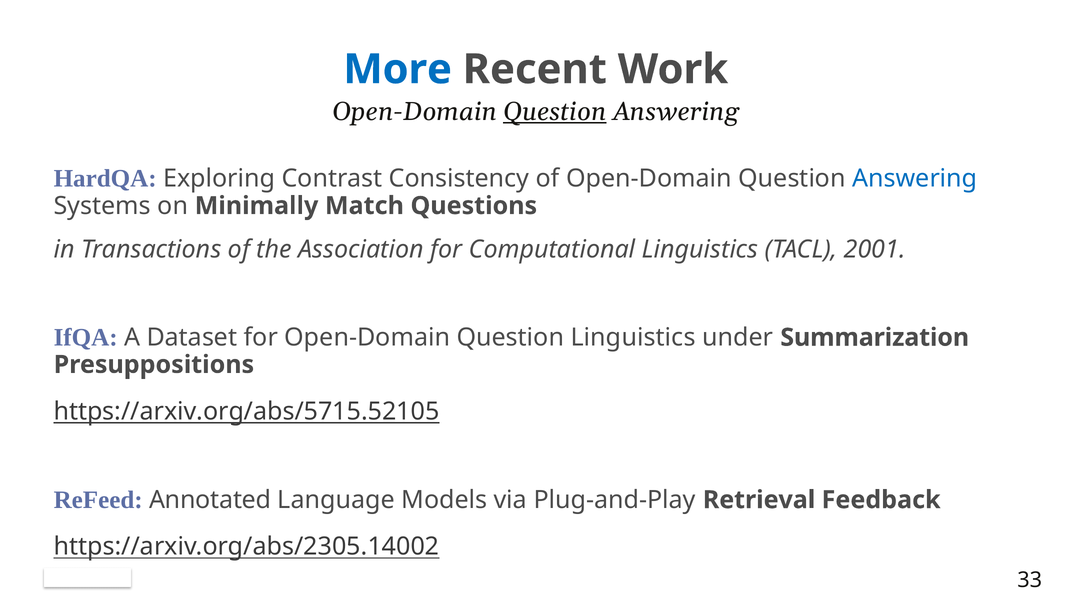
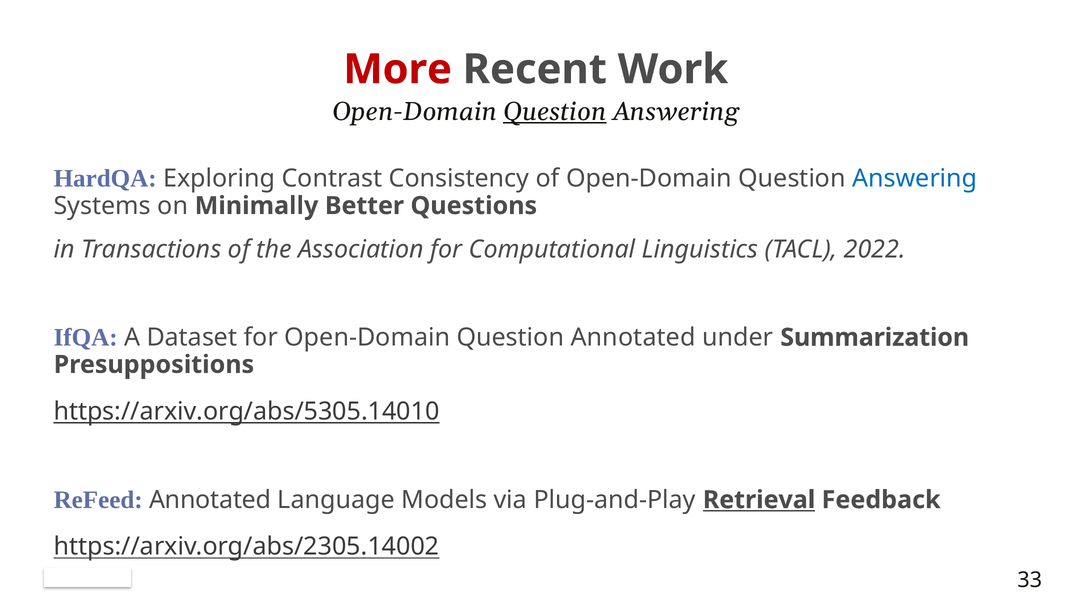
More colour: blue -> red (398, 69)
Match: Match -> Better (364, 206)
2001: 2001 -> 2022 (875, 249)
Question Linguistics: Linguistics -> Annotated (633, 337)
https://arxiv.org/abs/5715.52105: https://arxiv.org/abs/5715.52105 -> https://arxiv.org/abs/5305.14010 (246, 411)
Retrieval underline: none -> present (759, 499)
